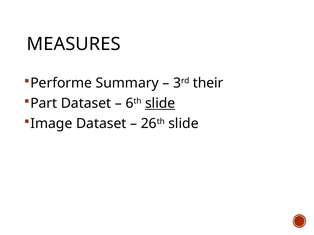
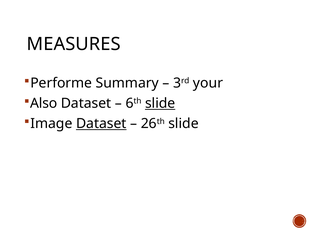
their: their -> your (208, 83)
Part: Part -> Also (44, 104)
Dataset underline: none -> present (101, 124)
